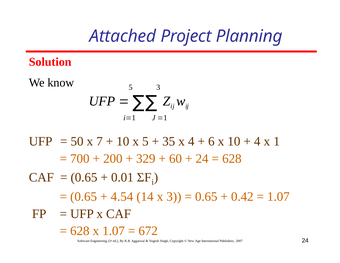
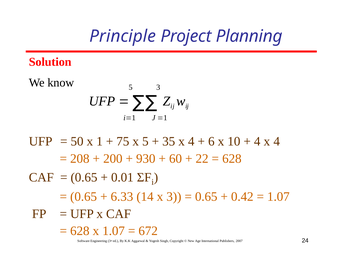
Attached: Attached -> Principle (123, 36)
7: 7 -> 1 (100, 141)
10: 10 -> 75 (123, 141)
4 x 1: 1 -> 4 (277, 141)
700: 700 -> 208 (80, 158)
329: 329 -> 930 (146, 158)
24: 24 -> 22 (202, 158)
4.54: 4.54 -> 6.33 (122, 197)
